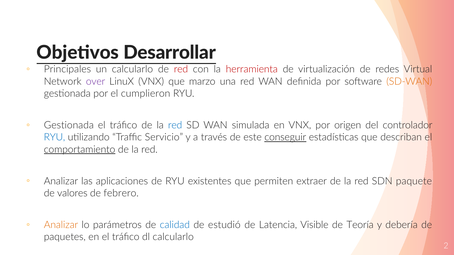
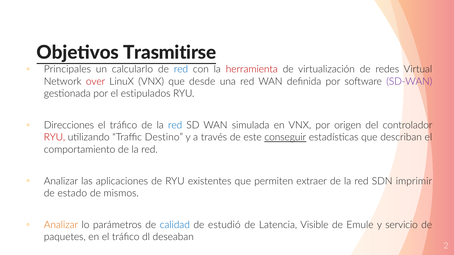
Desarrollar: Desarrollar -> Trasmitirse (170, 53)
red colour: red -> blue (181, 69)
over colour: purple -> red (96, 82)
marzo: marzo -> desde (202, 82)
SD-WAN colour: orange -> purple (409, 82)
cumplieron: cumplieron -> estipulados (146, 94)
Gestionada: Gestionada -> Direcciones (69, 125)
RYU colour: blue -> red (54, 137)
Servicio: Servicio -> Destino (164, 137)
comportamiento underline: present -> none (80, 150)
paquete: paquete -> imprimir (414, 181)
valores: valores -> estado (72, 193)
febrero: febrero -> mismos (121, 193)
Teoría: Teoría -> Emule (360, 225)
debería: debería -> servicio (402, 225)
dl calcularlo: calcularlo -> deseaban (173, 237)
